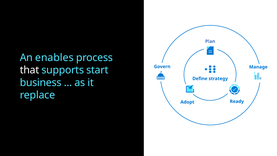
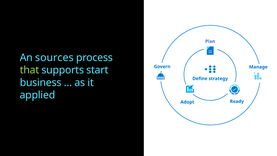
enables: enables -> sources (54, 58)
that colour: white -> light green (30, 70)
replace: replace -> applied (37, 95)
